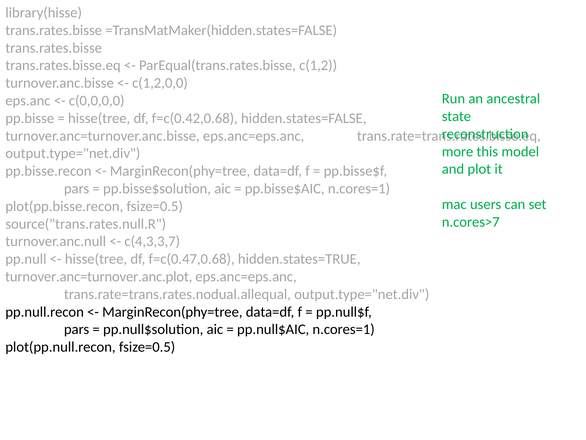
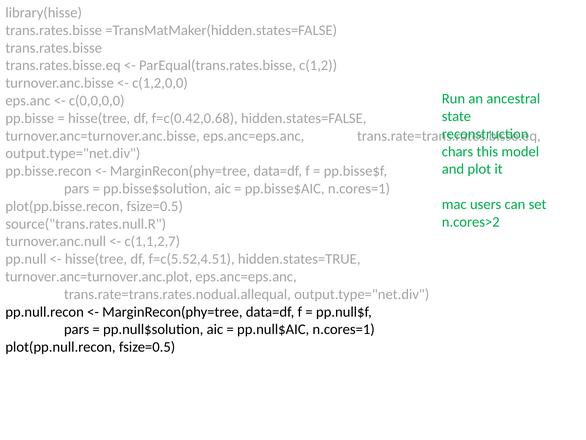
more: more -> chars (458, 151)
n.cores>7: n.cores>7 -> n.cores>2 (471, 222)
c(4,3,3,7: c(4,3,3,7 -> c(1,1,2,7 (152, 241)
f=c(0.47,0.68: f=c(0.47,0.68 -> f=c(5.52,4.51 (192, 259)
